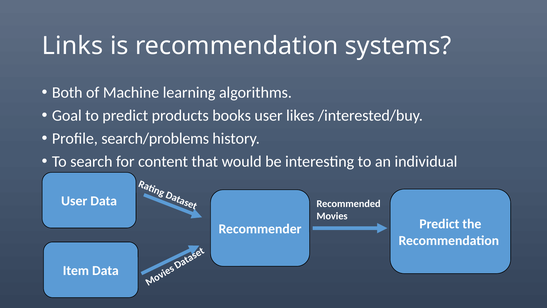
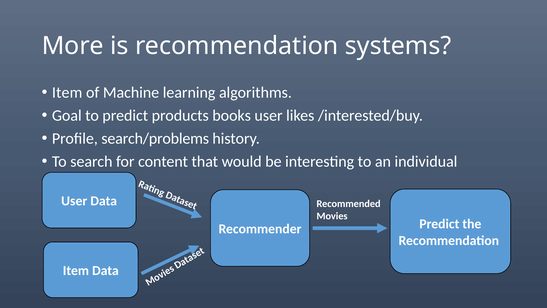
Links: Links -> More (73, 46)
Both: Both -> Item (67, 92)
